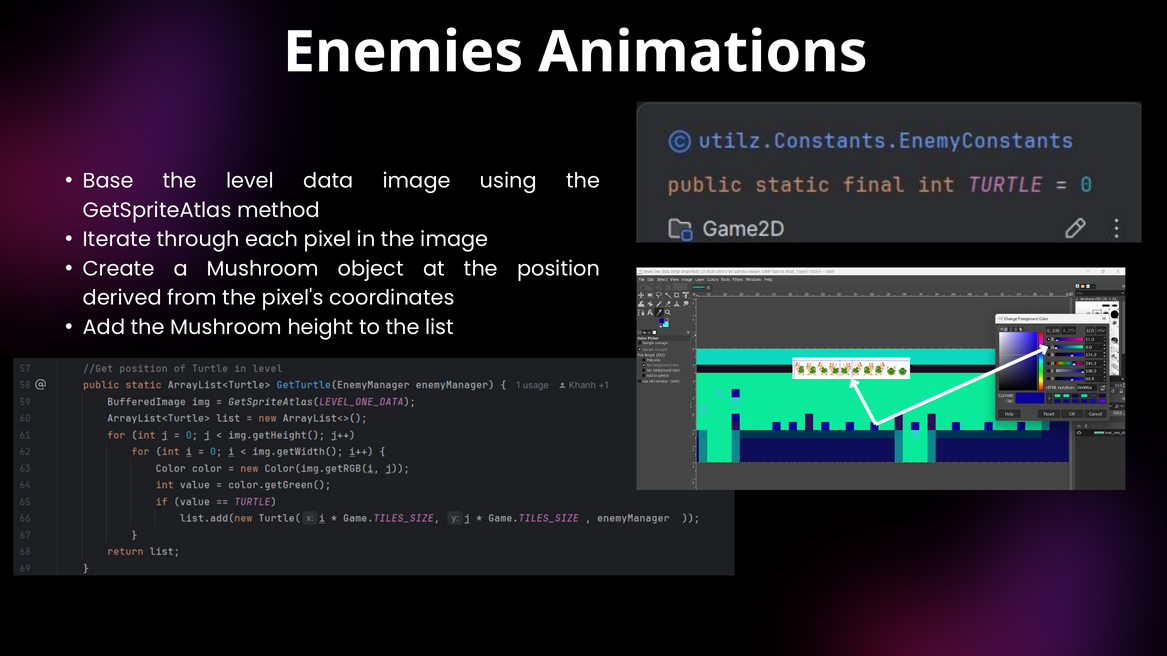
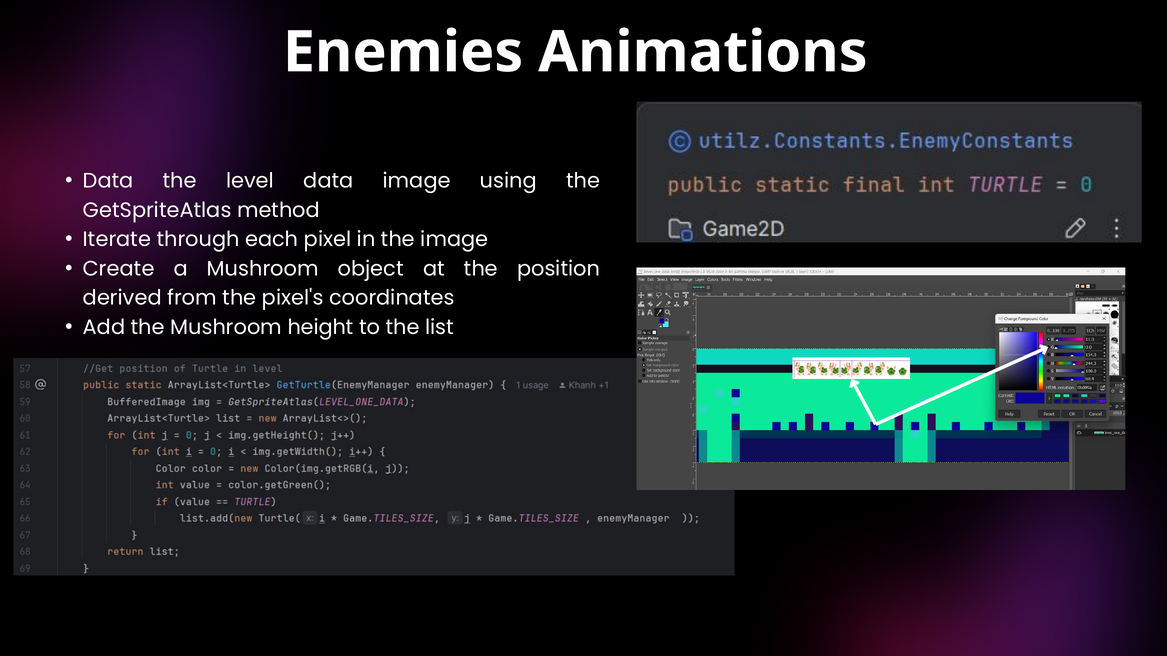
Base: Base -> Data (108, 181)
